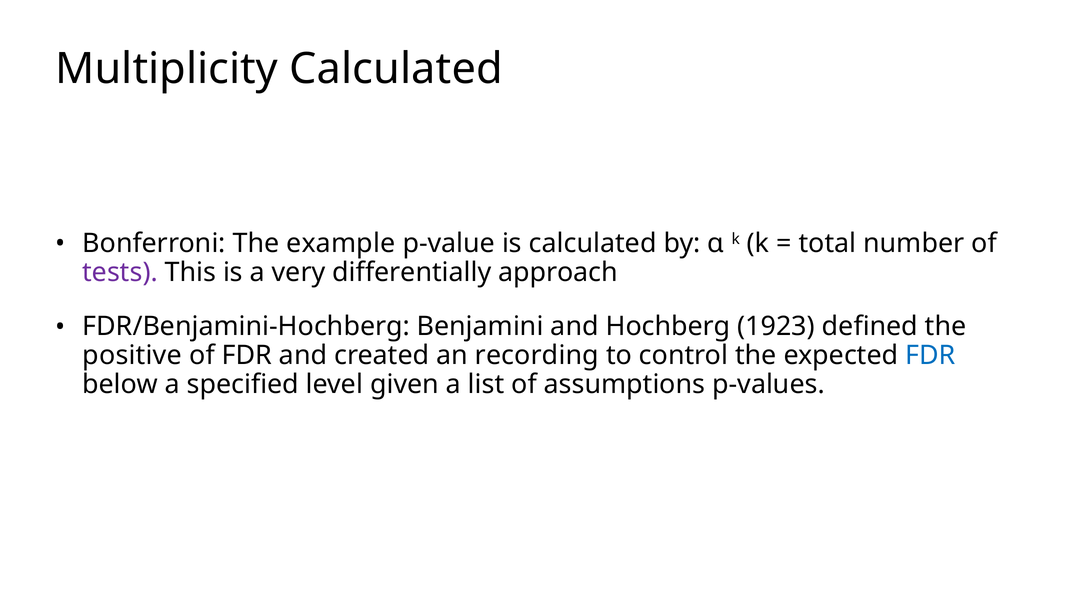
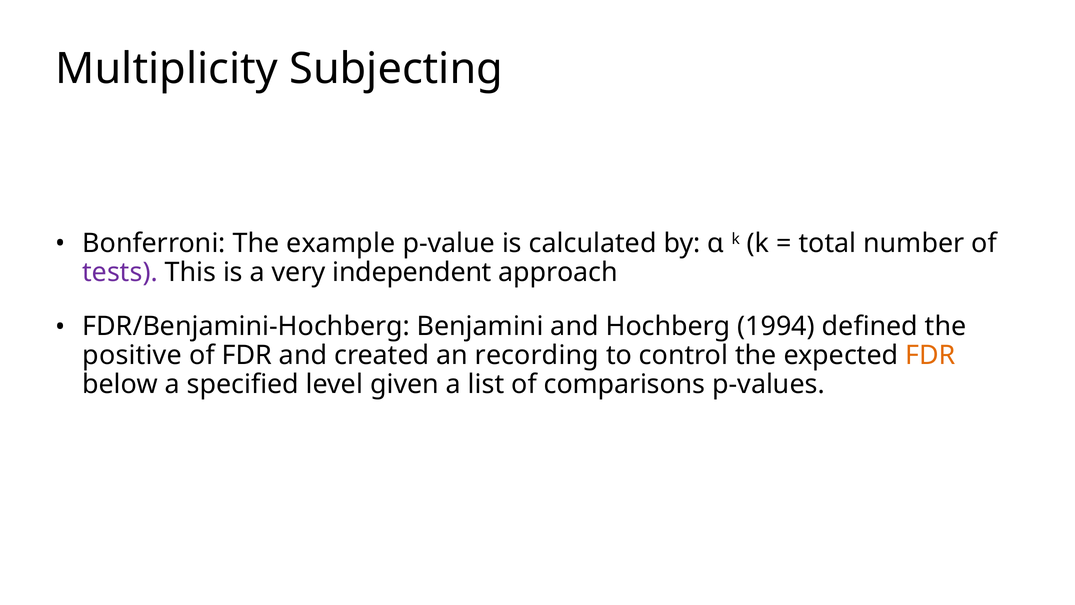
Multiplicity Calculated: Calculated -> Subjecting (396, 69)
differentially: differentially -> independent (412, 272)
1923: 1923 -> 1994 (776, 326)
FDR colour: blue -> orange (930, 355)
assumptions: assumptions -> comparisons (625, 384)
